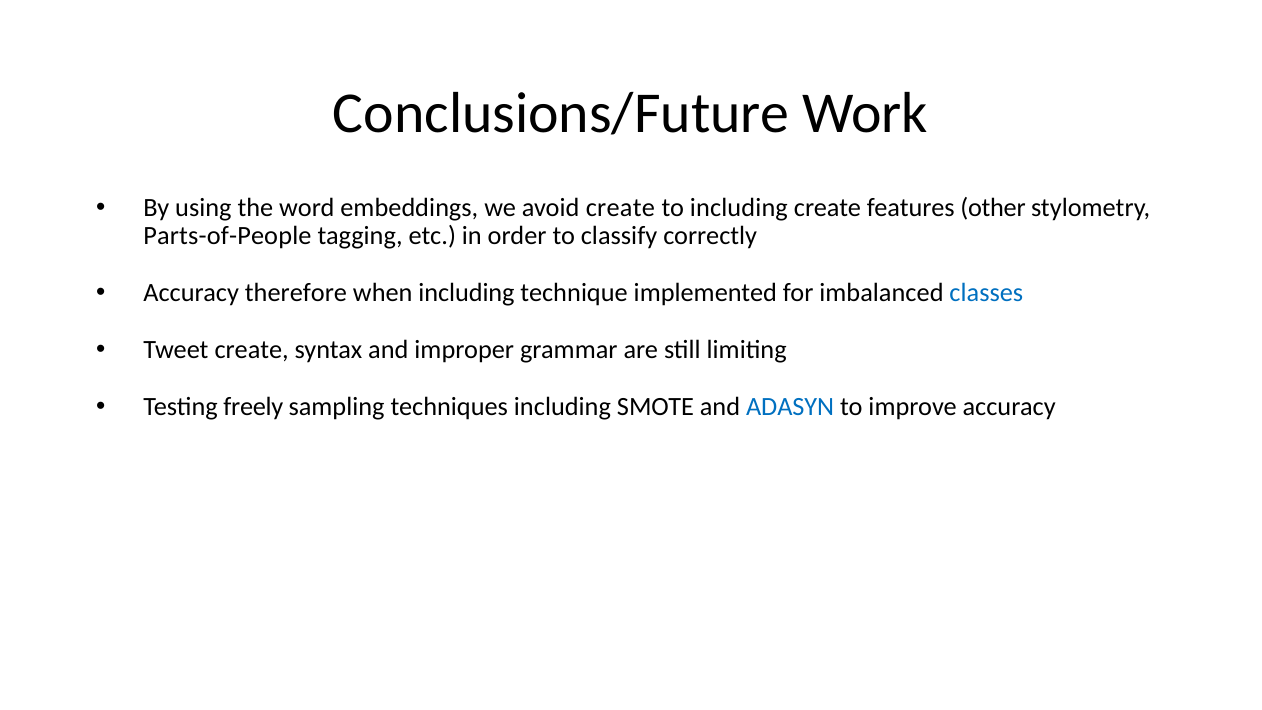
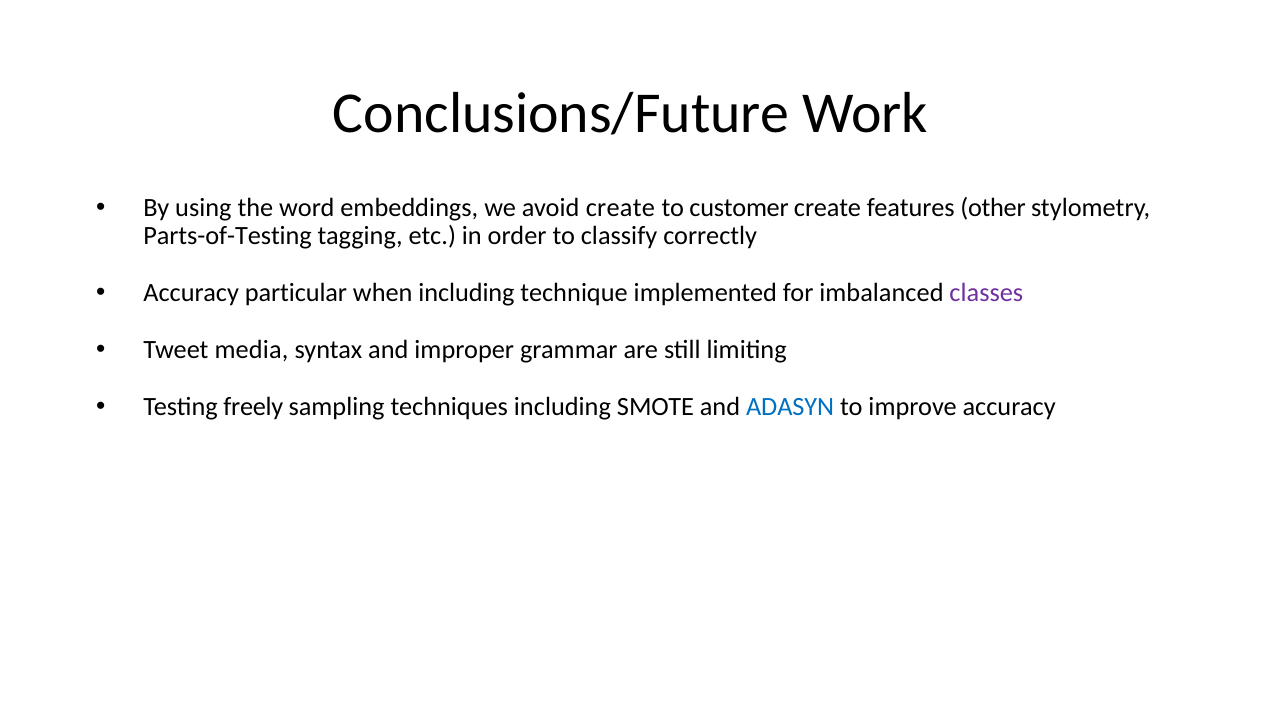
to including: including -> customer (739, 208)
Parts-of-People: Parts-of-People -> Parts-of-Testing (228, 236)
therefore: therefore -> particular (296, 293)
classes colour: blue -> purple (986, 293)
Tweet create: create -> media (252, 350)
